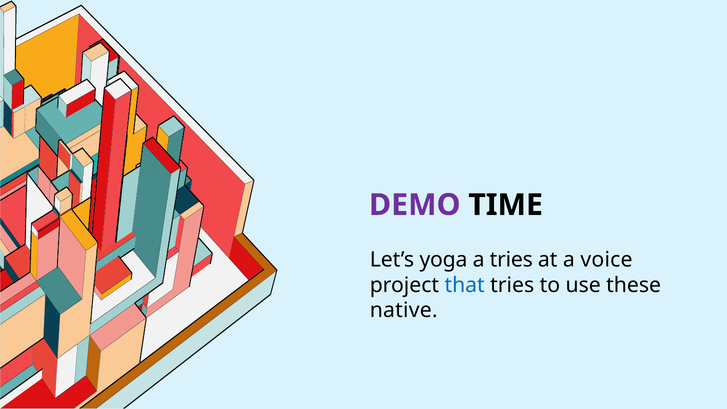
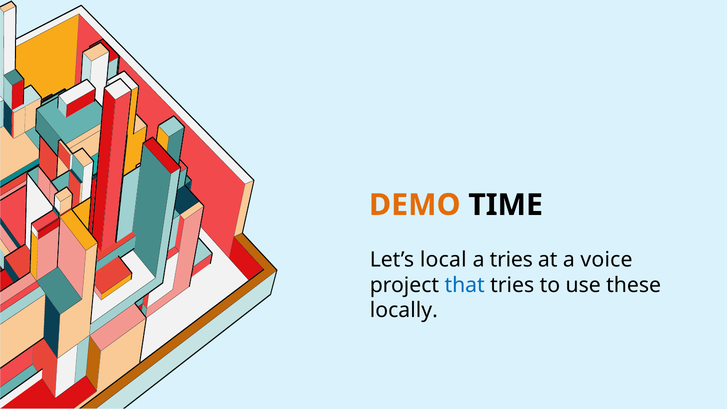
DEMO colour: purple -> orange (415, 205)
yoga: yoga -> local (443, 260)
native: native -> locally (404, 310)
